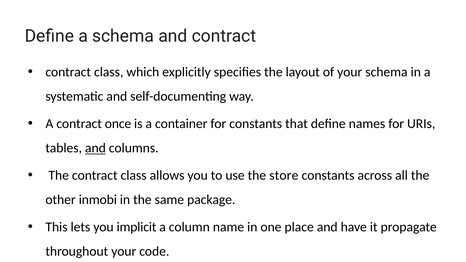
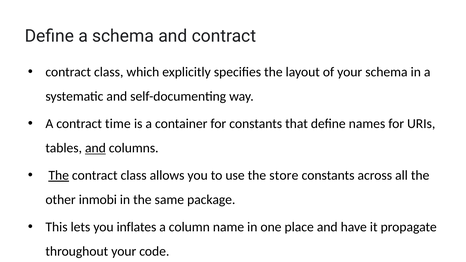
once: once -> time (118, 124)
The underline: none -> present (59, 175)
implicit: implicit -> inflates (136, 227)
